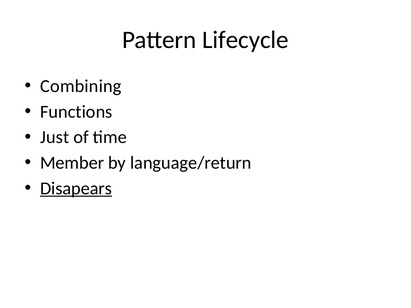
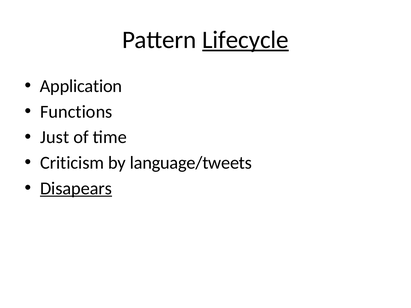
Lifecycle underline: none -> present (245, 40)
Combining: Combining -> Application (81, 86)
Member: Member -> Criticism (72, 163)
language/return: language/return -> language/tweets (191, 163)
